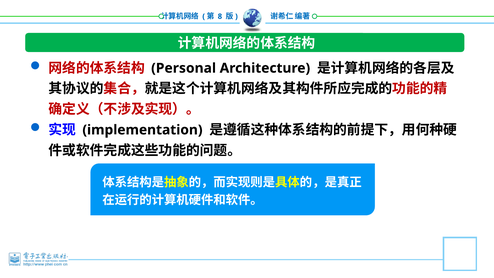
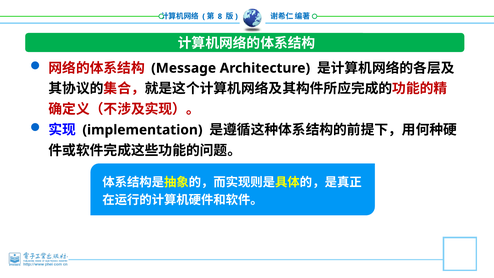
Personal: Personal -> Message (184, 68)
